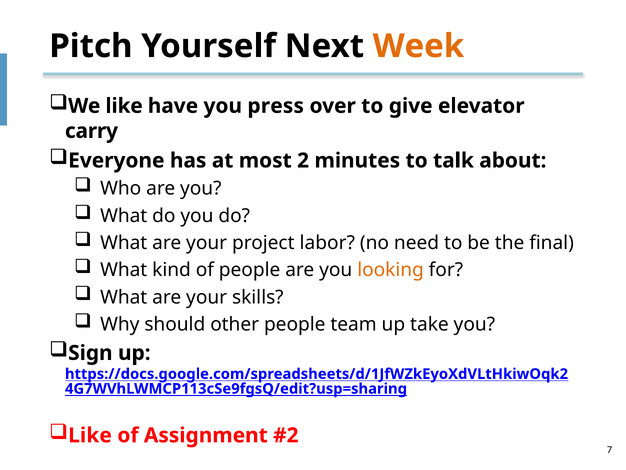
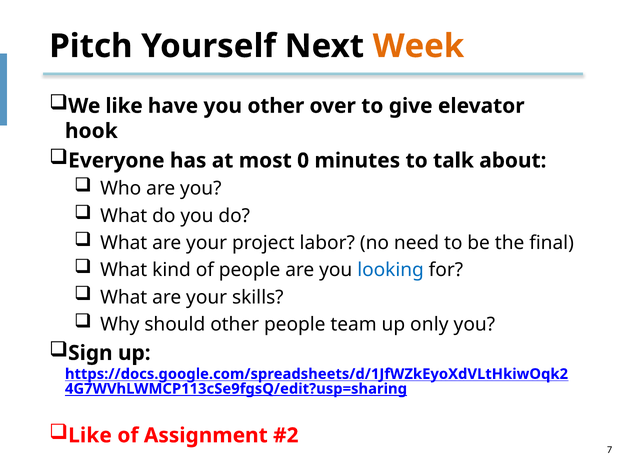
you press: press -> other (276, 106)
carry: carry -> hook (91, 131)
2: 2 -> 0 (303, 160)
looking colour: orange -> blue (391, 270)
take: take -> only (429, 324)
